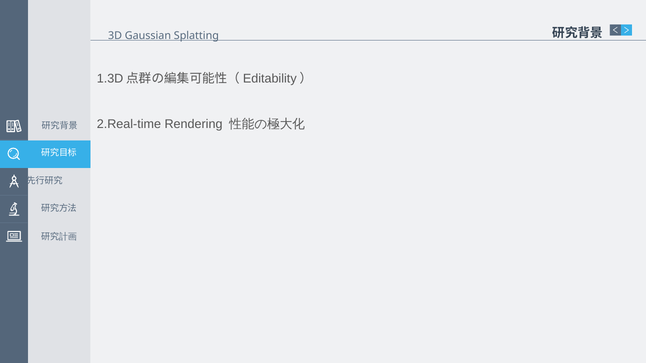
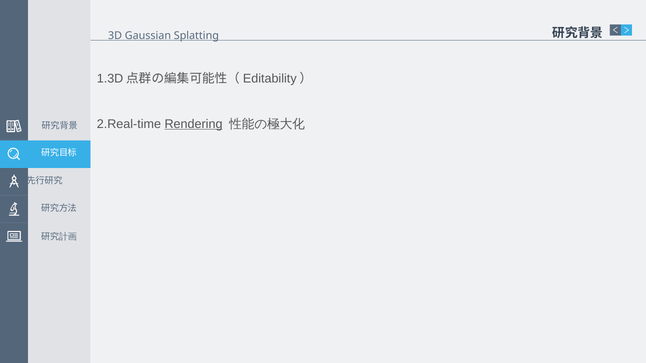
Rendering underline: none -> present (194, 124)
